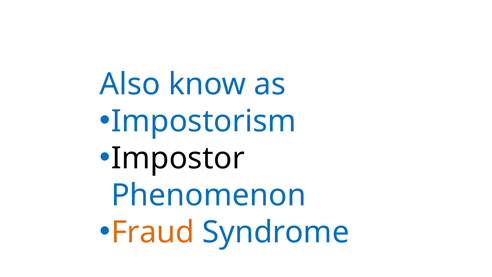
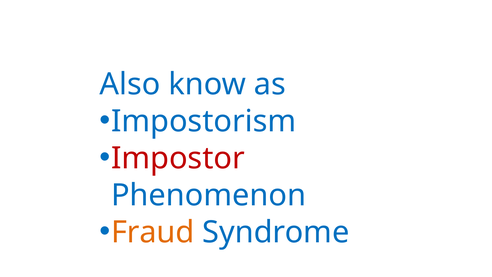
Impostor colour: black -> red (178, 158)
